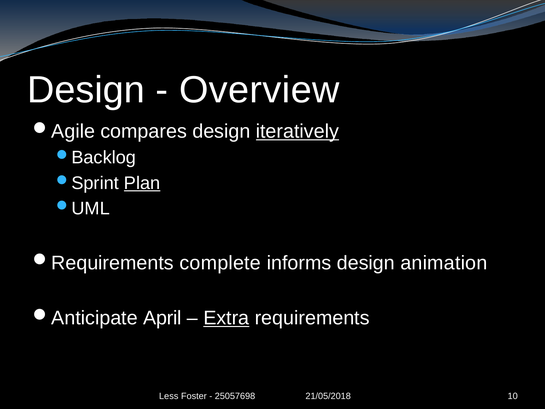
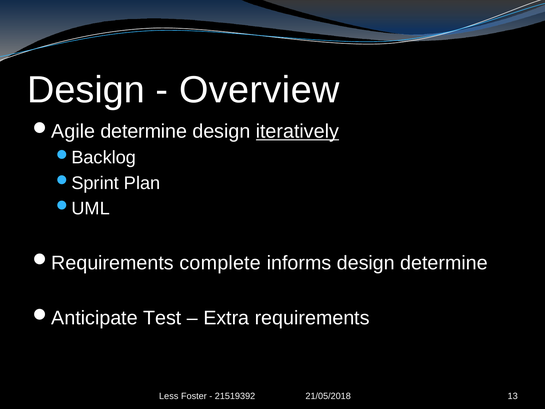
compares: compares -> determine (144, 131)
Plan underline: present -> none (142, 183)
design animation: animation -> determine (444, 263)
April: April -> Test (162, 318)
Extra underline: present -> none (226, 318)
25057698: 25057698 -> 21519392 (235, 396)
10: 10 -> 13 (513, 396)
